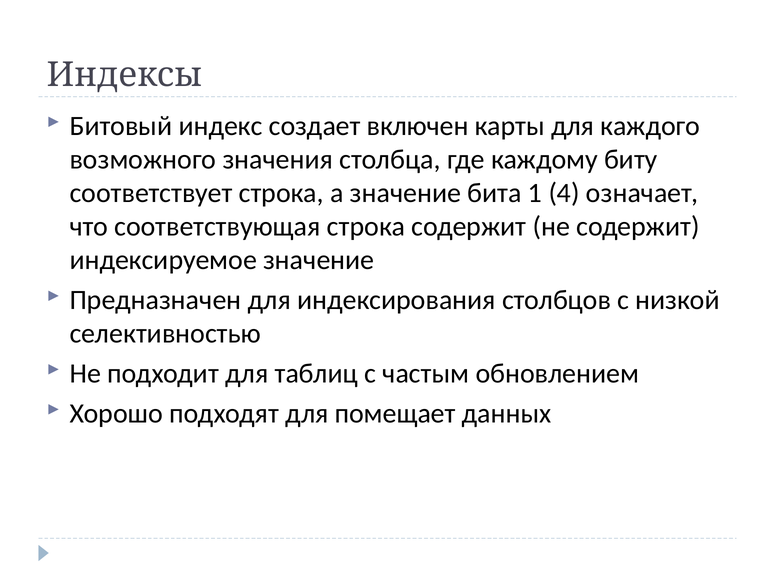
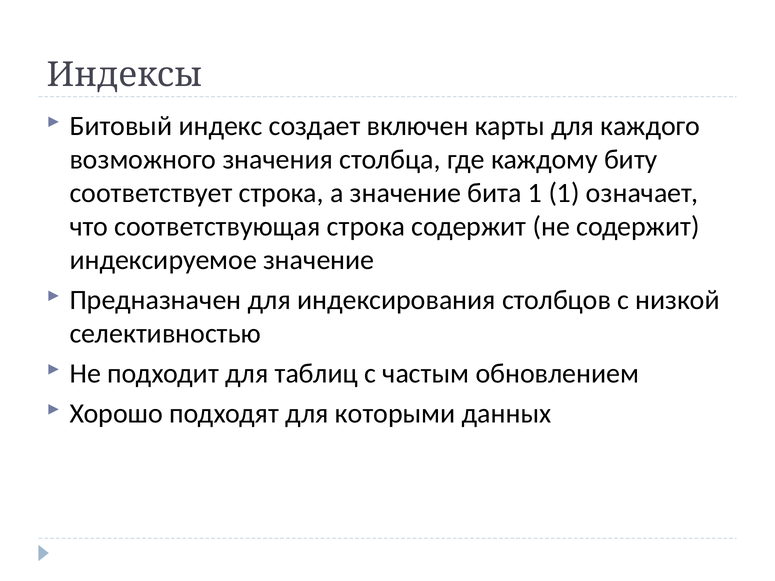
1 4: 4 -> 1 (564, 193)
помещает: помещает -> которыми (395, 414)
